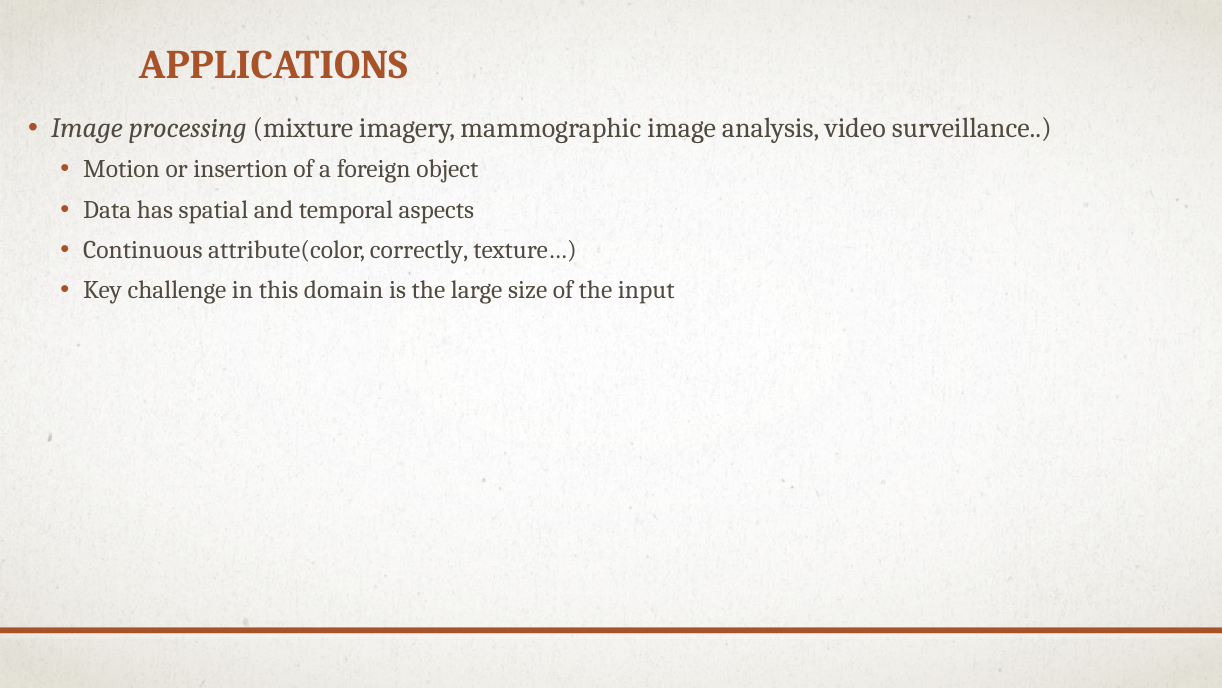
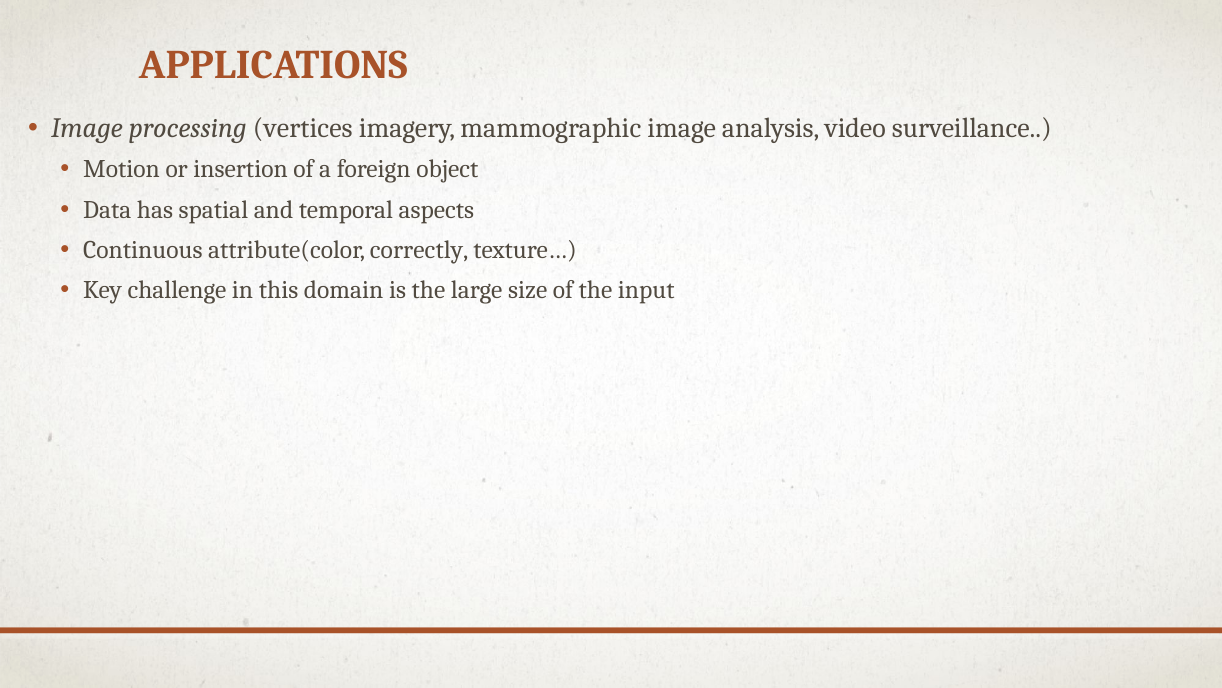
mixture: mixture -> vertices (303, 128)
